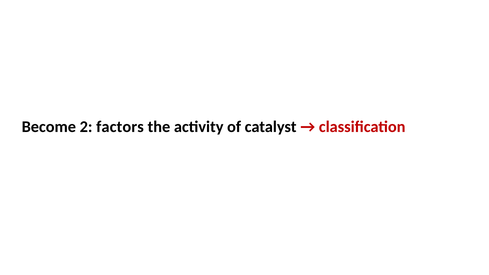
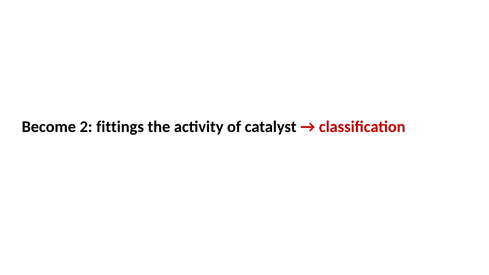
factors: factors -> fittings (120, 127)
